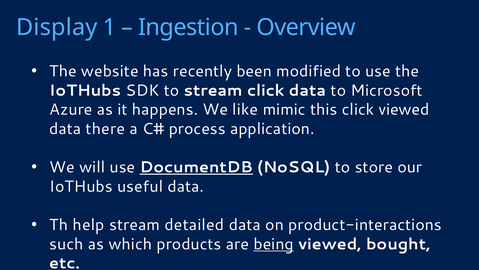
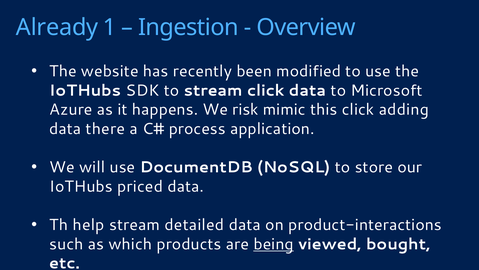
Display: Display -> Already (57, 27)
like: like -> risk (245, 109)
click viewed: viewed -> adding (404, 109)
DocumentDB underline: present -> none (196, 167)
useful: useful -> priced (140, 186)
